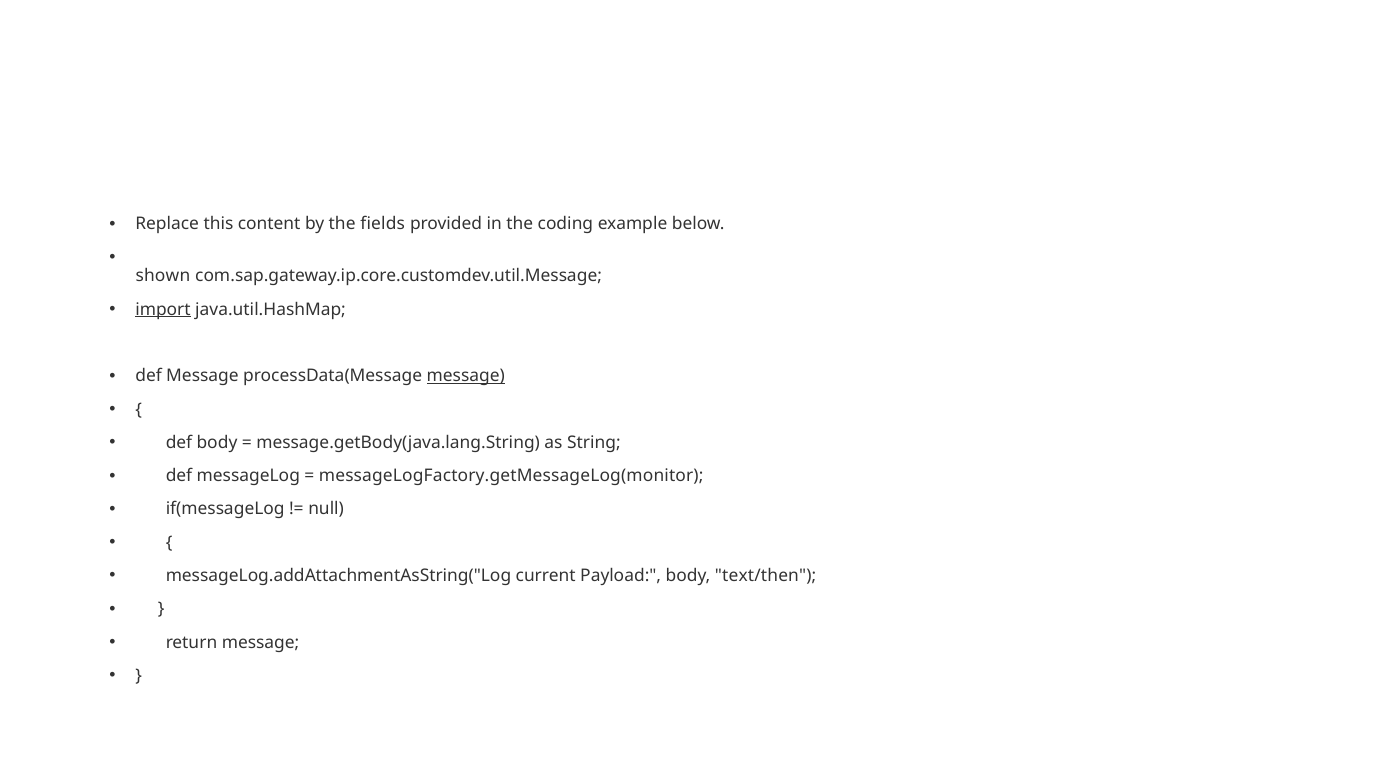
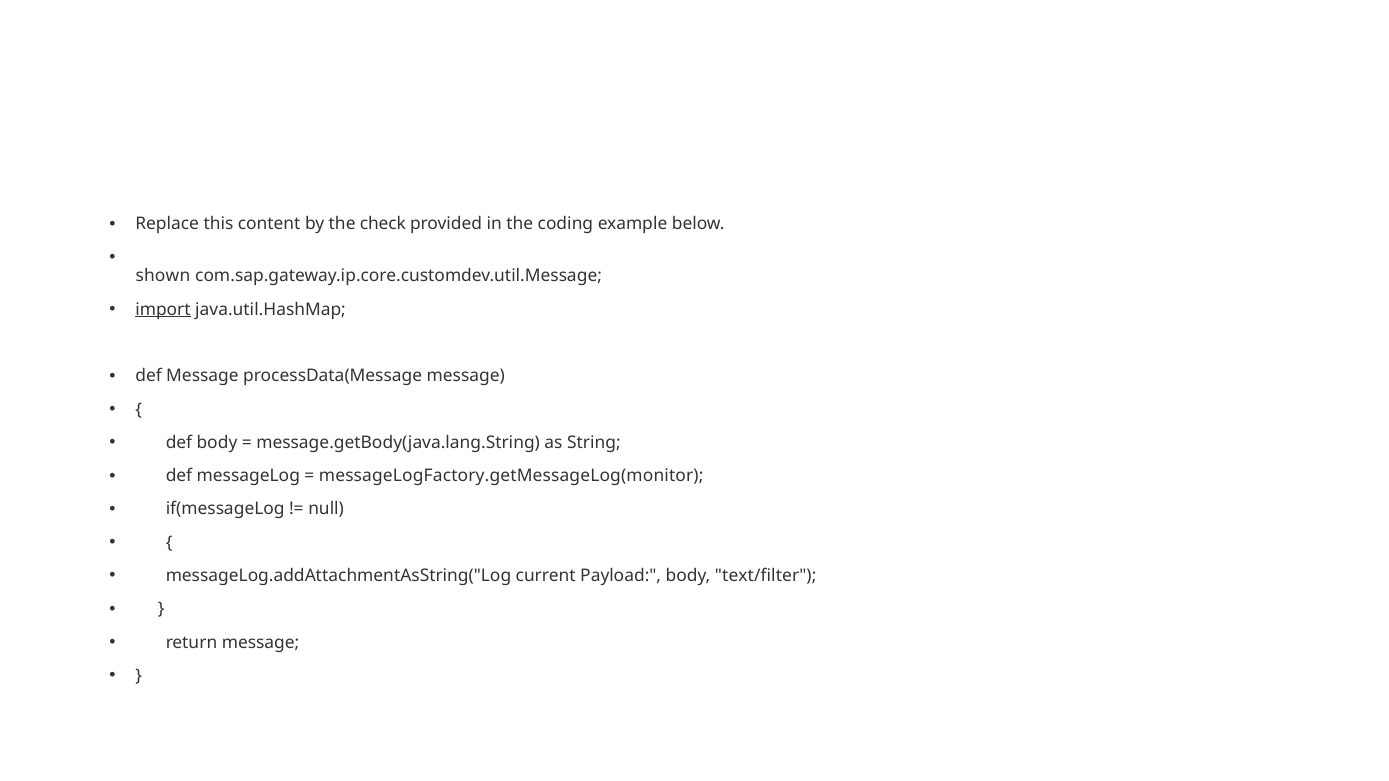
fields: fields -> check (383, 224)
message underline: present -> none (466, 376)
text/then: text/then -> text/filter (766, 576)
